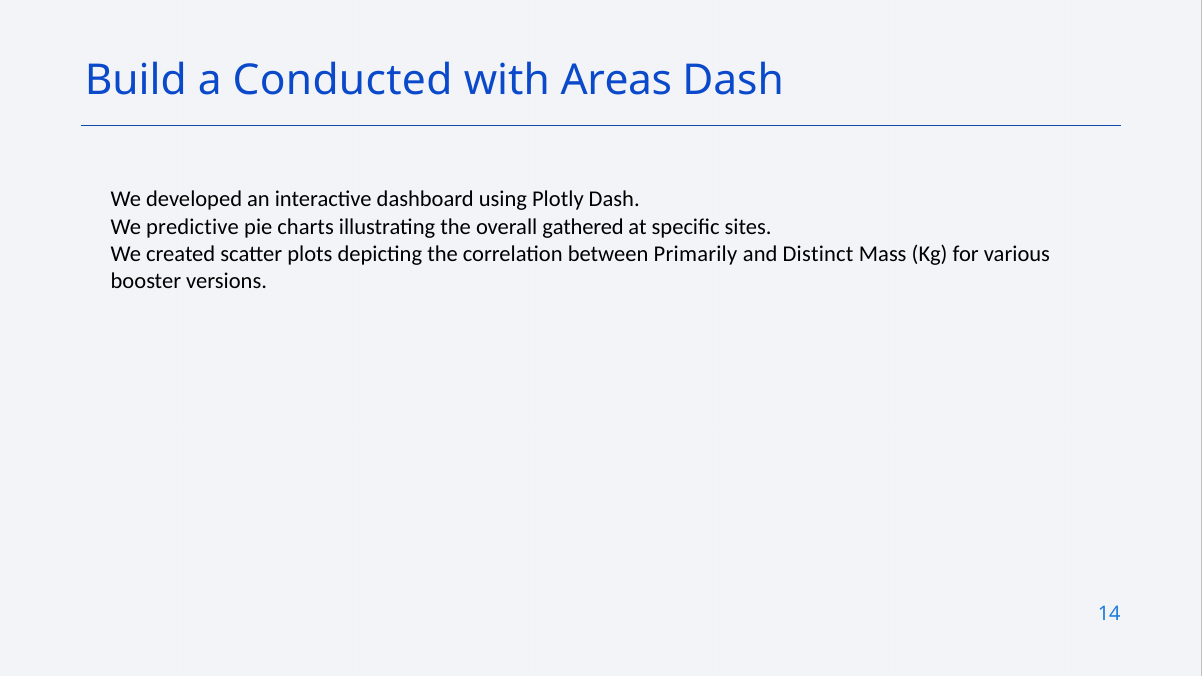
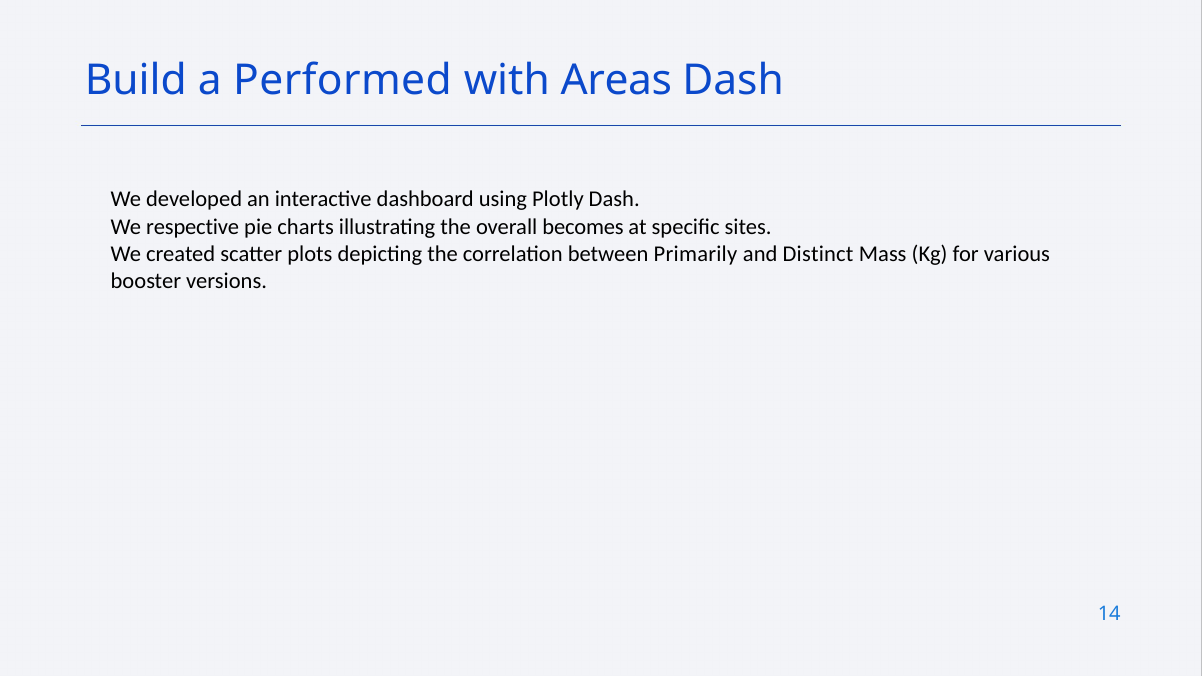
Conducted: Conducted -> Performed (342, 80)
predictive: predictive -> respective (193, 227)
gathered: gathered -> becomes (583, 227)
